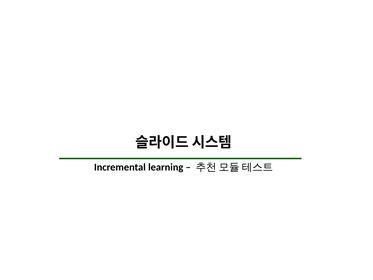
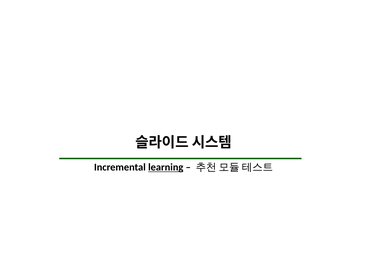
learning underline: none -> present (166, 167)
